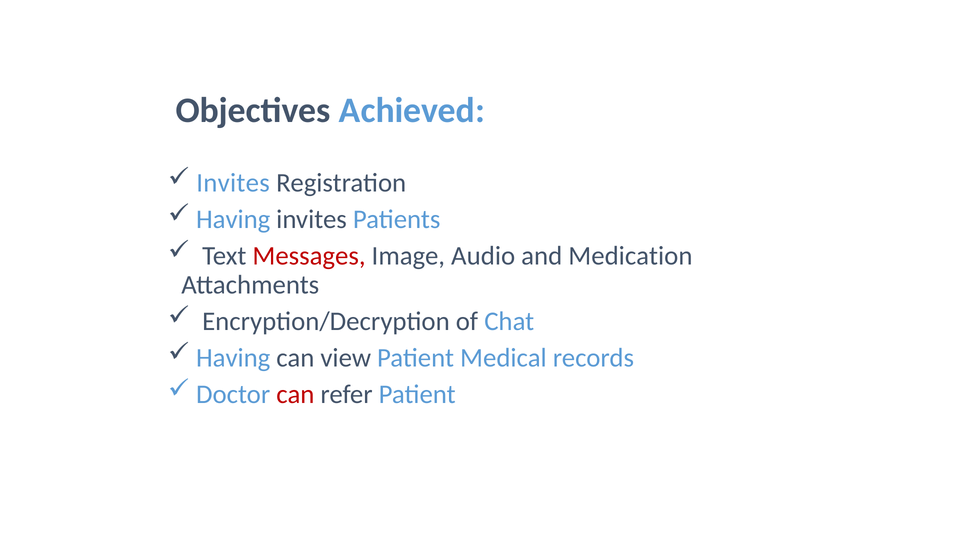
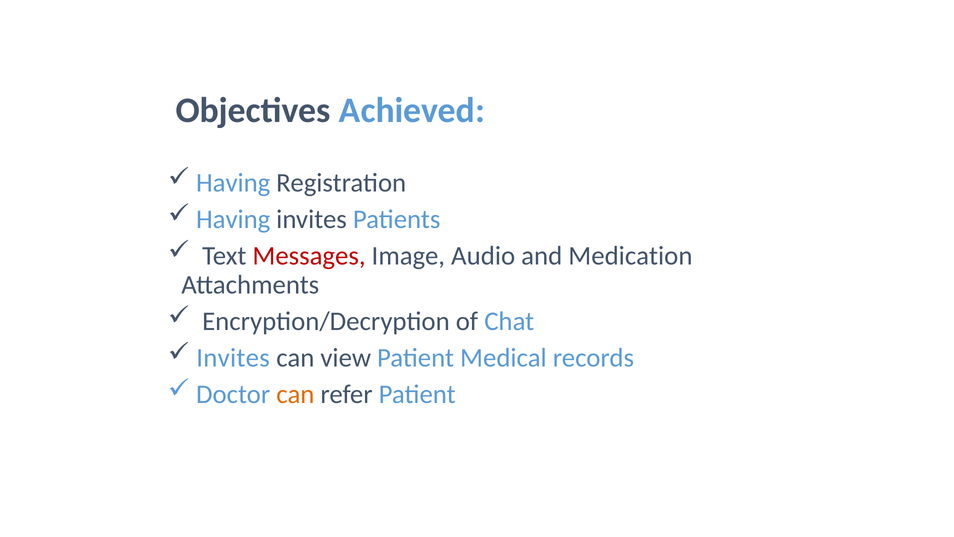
Invites: Invites -> Having (233, 183)
Having: Having -> Invites (233, 358)
can colour: red -> orange (295, 394)
